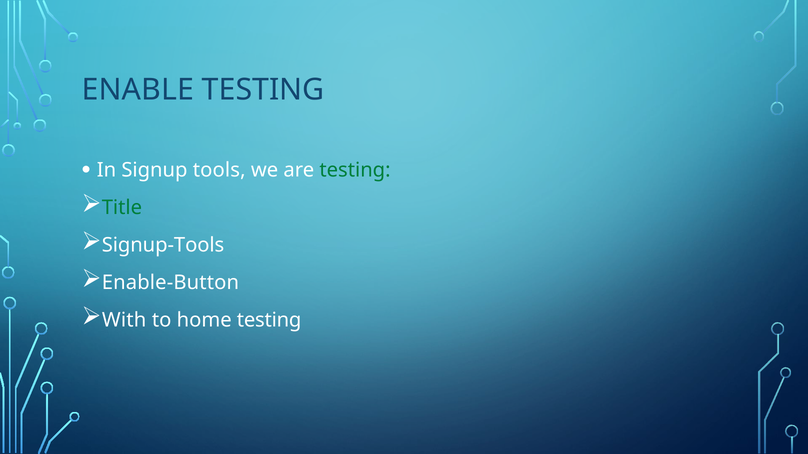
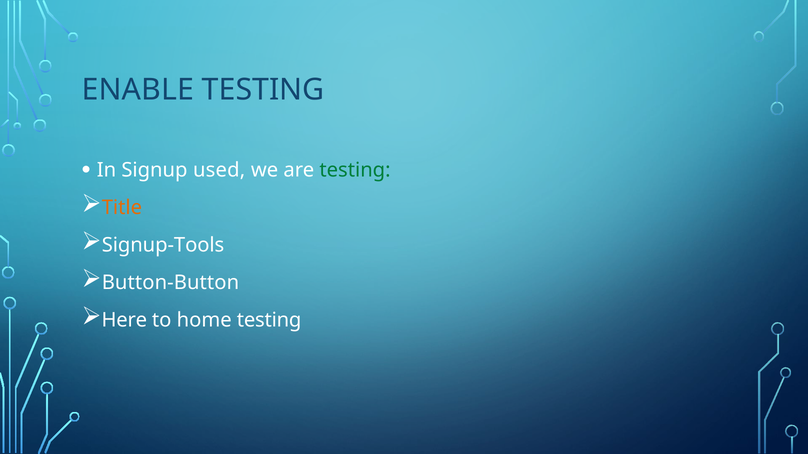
tools: tools -> used (219, 171)
Title colour: green -> orange (122, 208)
Enable-Button: Enable-Button -> Button-Button (170, 283)
With: With -> Here (124, 321)
